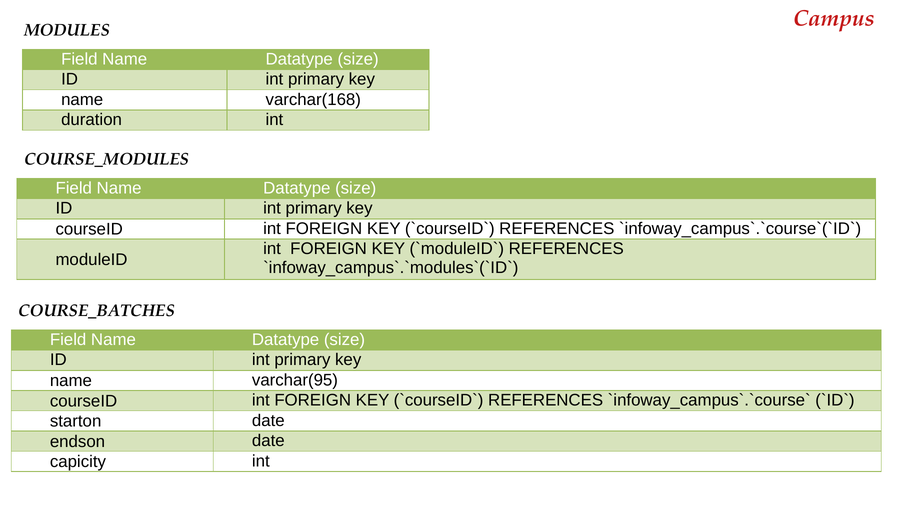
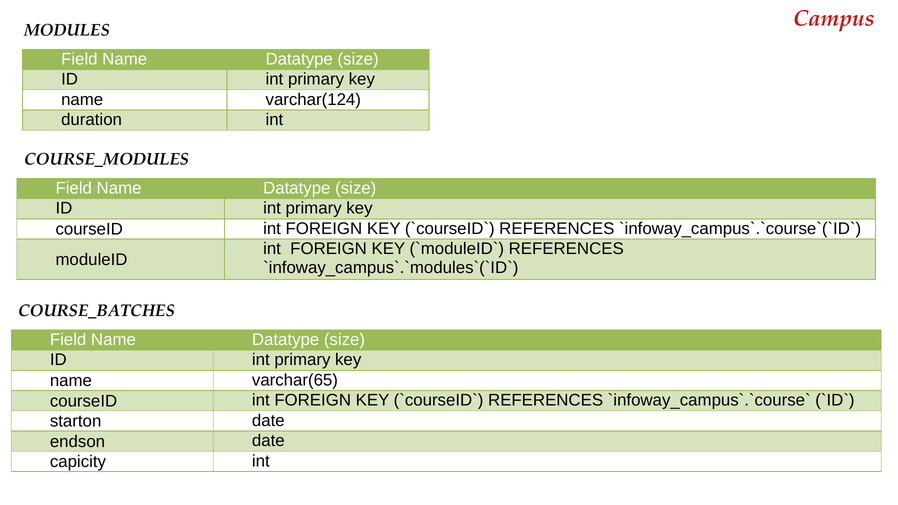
varchar(168: varchar(168 -> varchar(124 (313, 100)
varchar(95: varchar(95 -> varchar(65 (295, 380)
